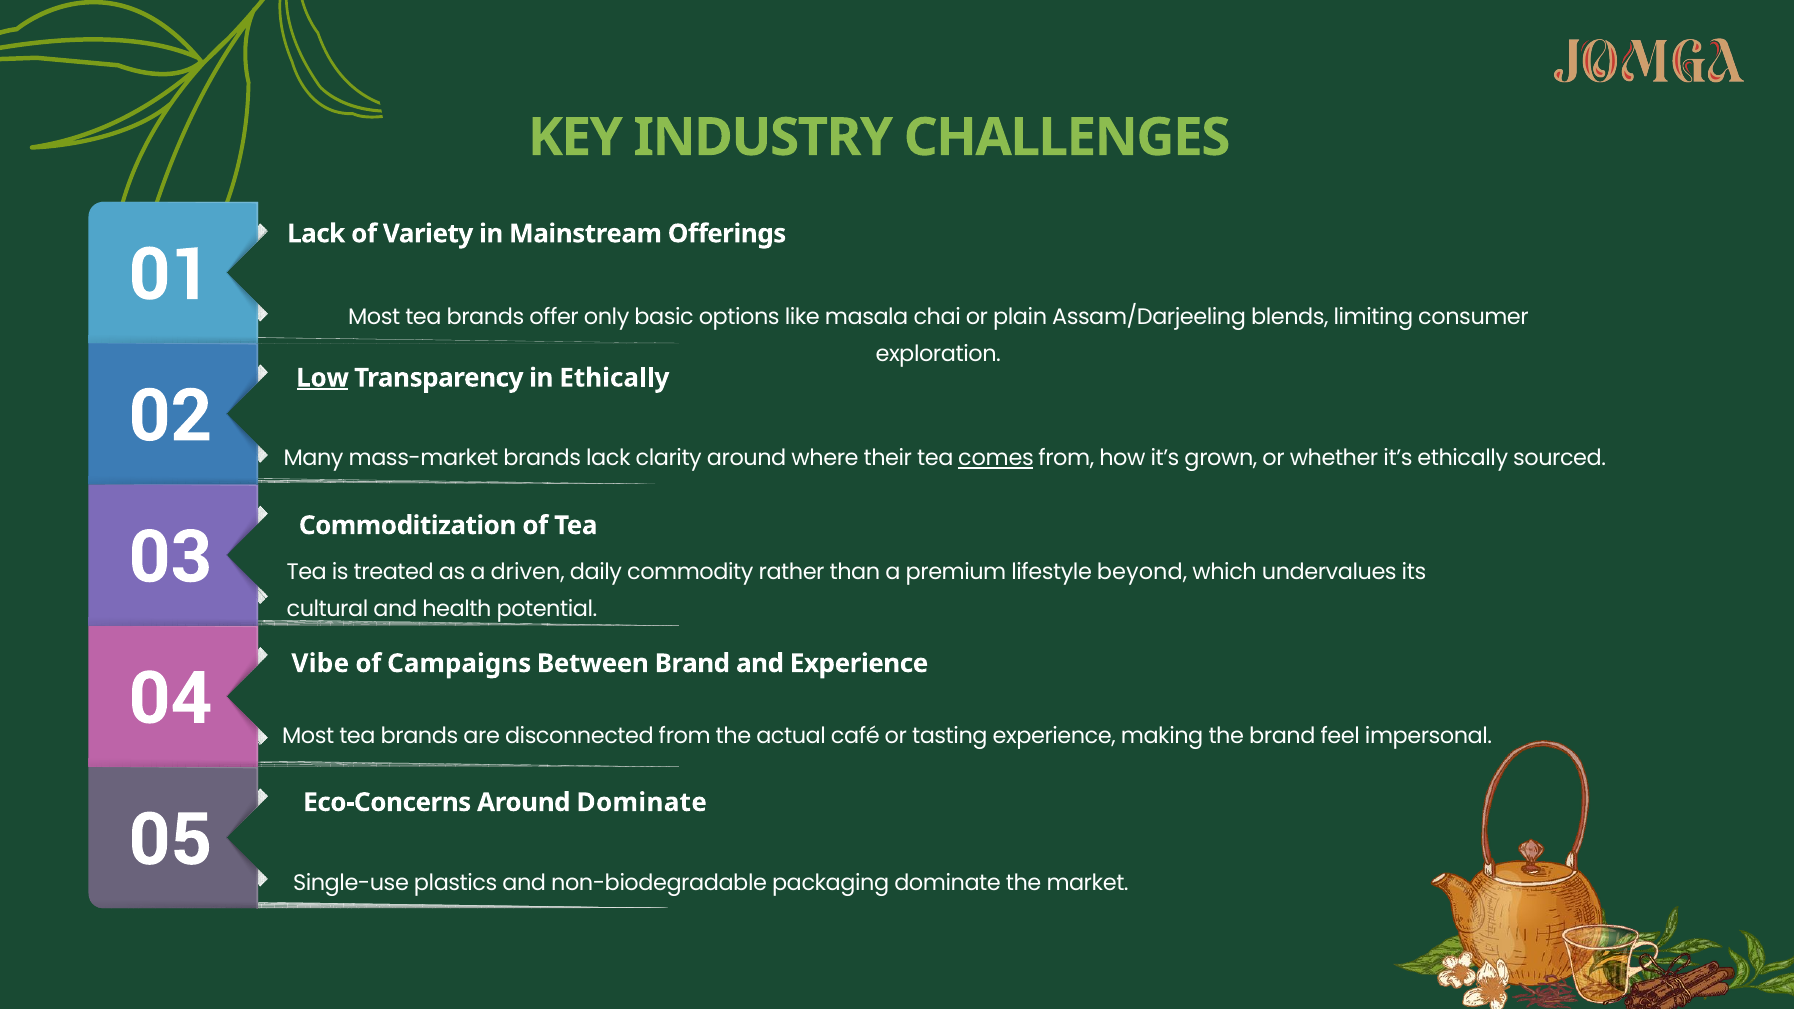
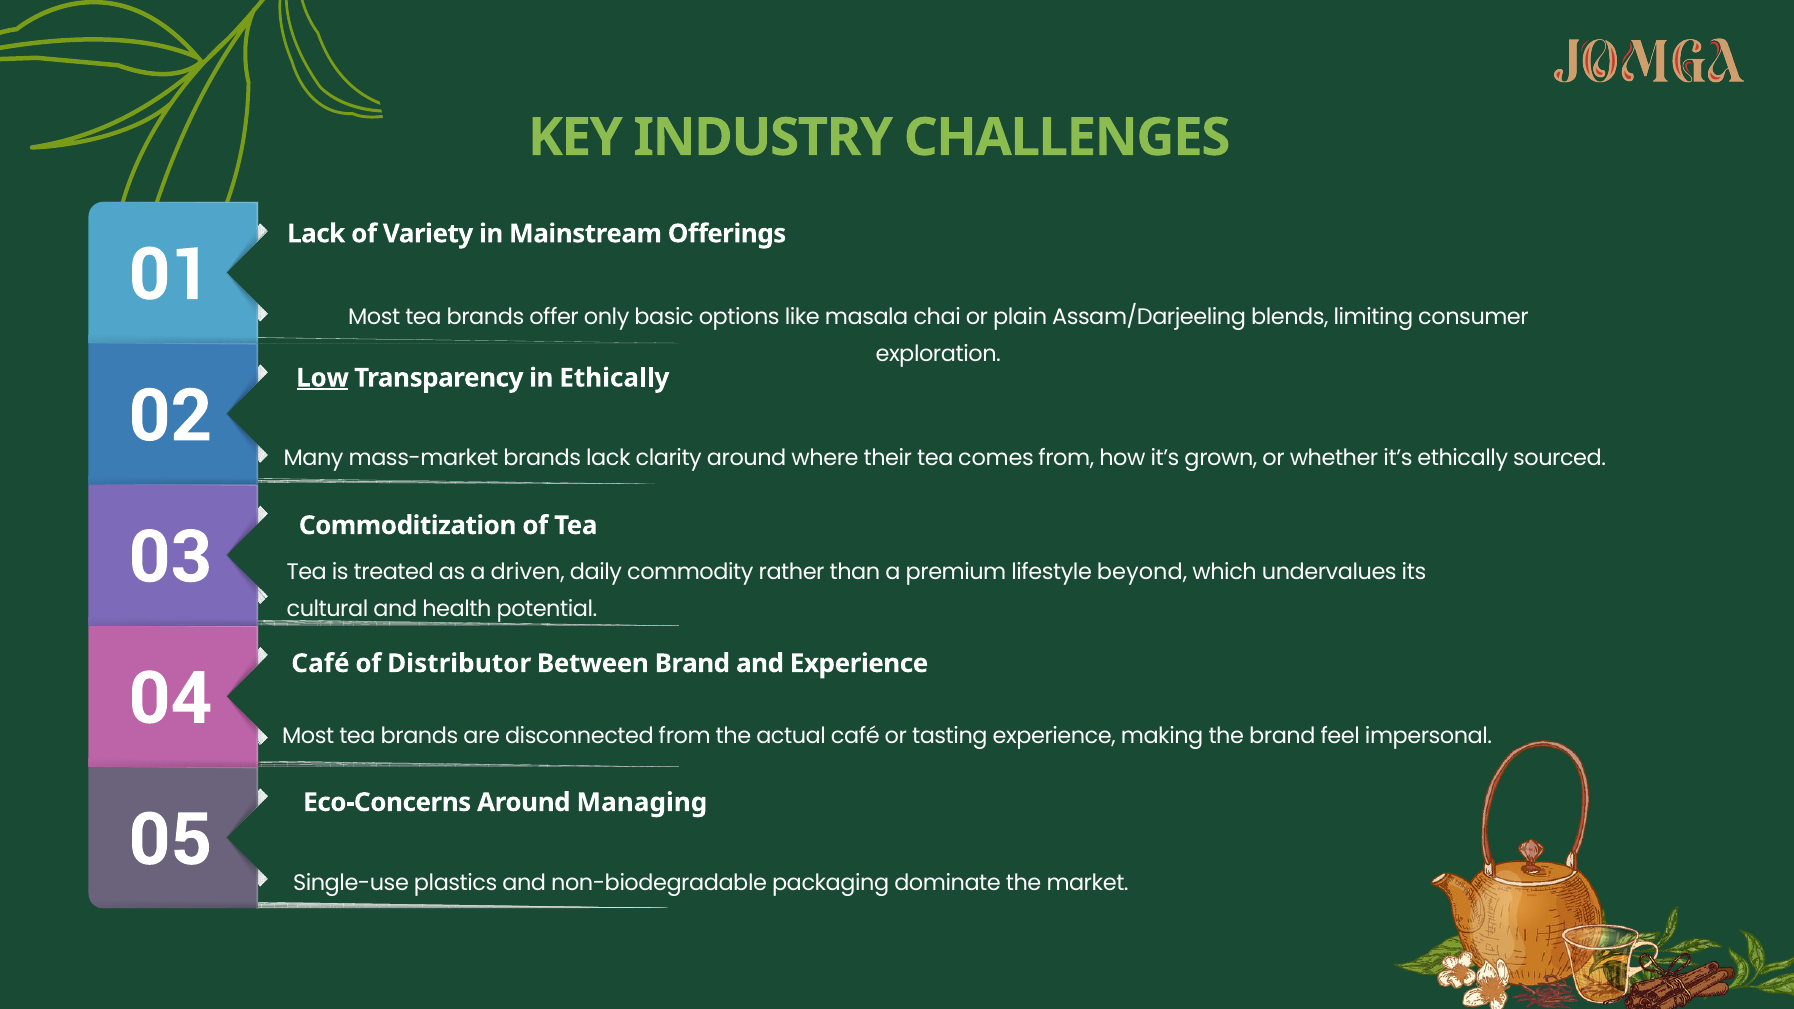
comes underline: present -> none (996, 459)
Vibe: Vibe -> Café (320, 664)
Campaigns: Campaigns -> Distributor (459, 664)
Around Dominate: Dominate -> Managing (642, 803)
